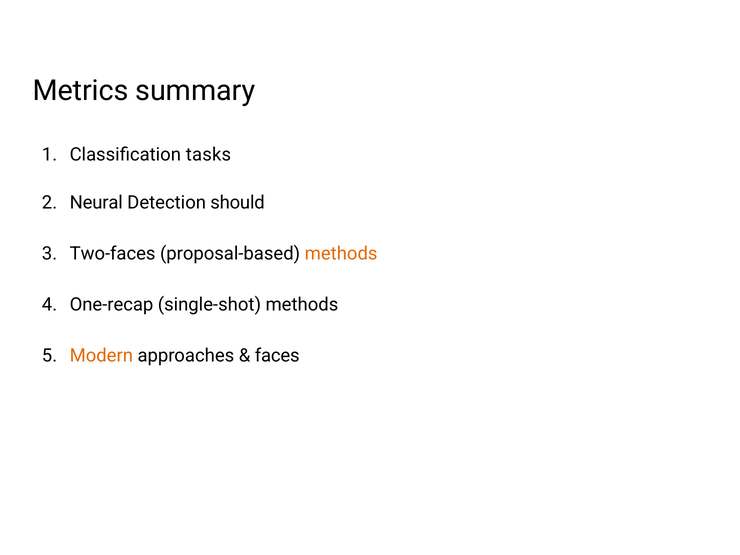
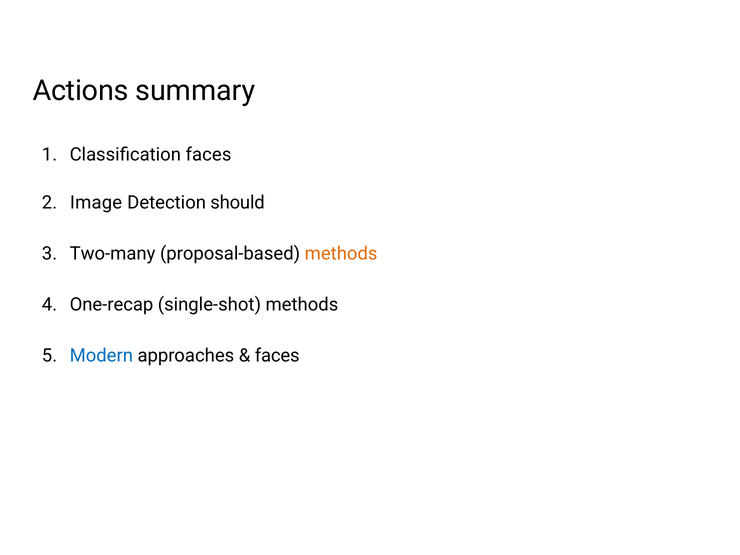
Metrics: Metrics -> Actions (81, 91)
Classification tasks: tasks -> faces (209, 155)
Neural: Neural -> Image (96, 203)
Two-faces: Two-faces -> Two-many (113, 254)
Modern colour: orange -> blue (101, 356)
